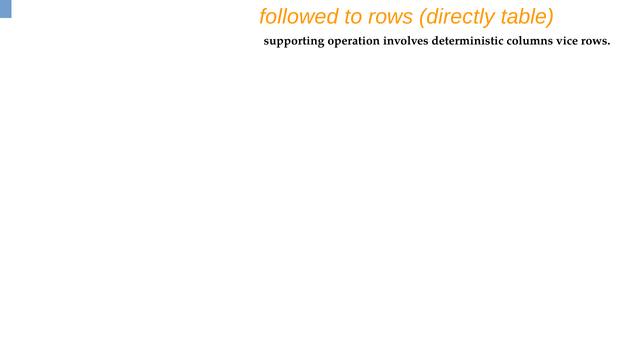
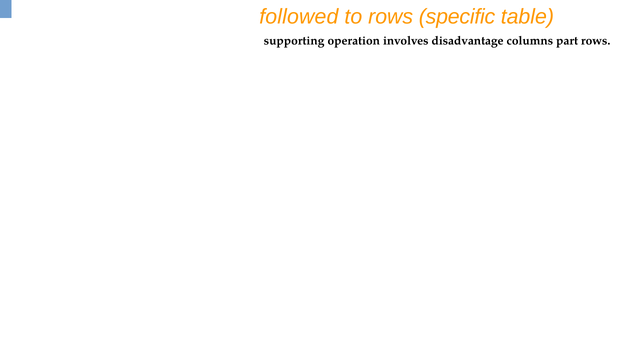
directly: directly -> specific (457, 17)
deterministic: deterministic -> disadvantage (468, 41)
vice: vice -> part (567, 41)
